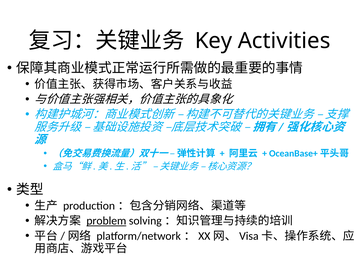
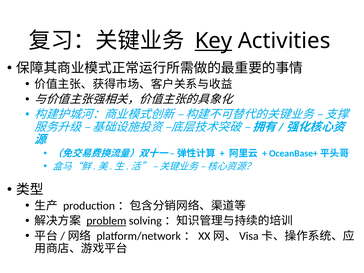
Key underline: none -> present (213, 41)
